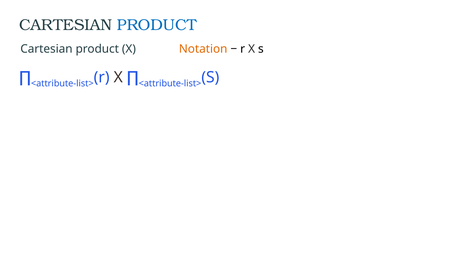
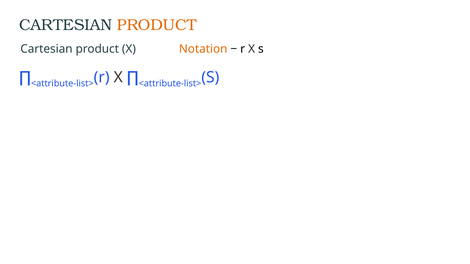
PRODUCT colour: blue -> orange (157, 25)
